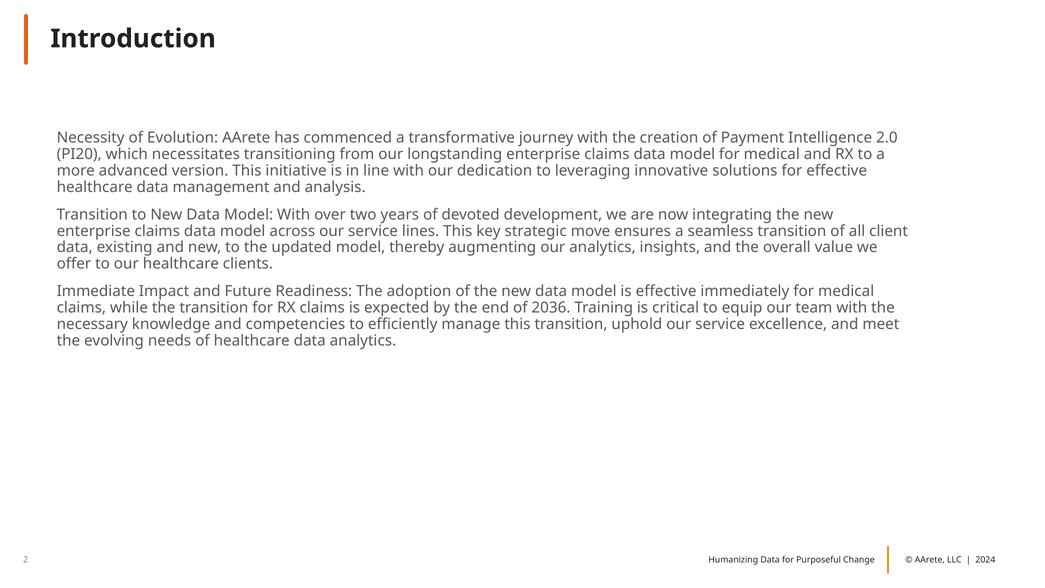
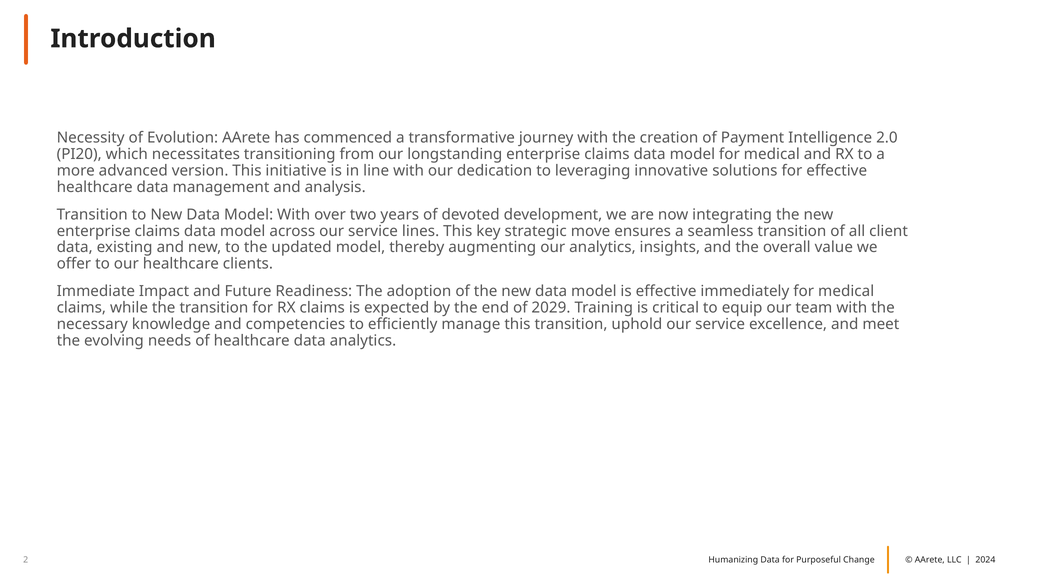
2036: 2036 -> 2029 (551, 308)
